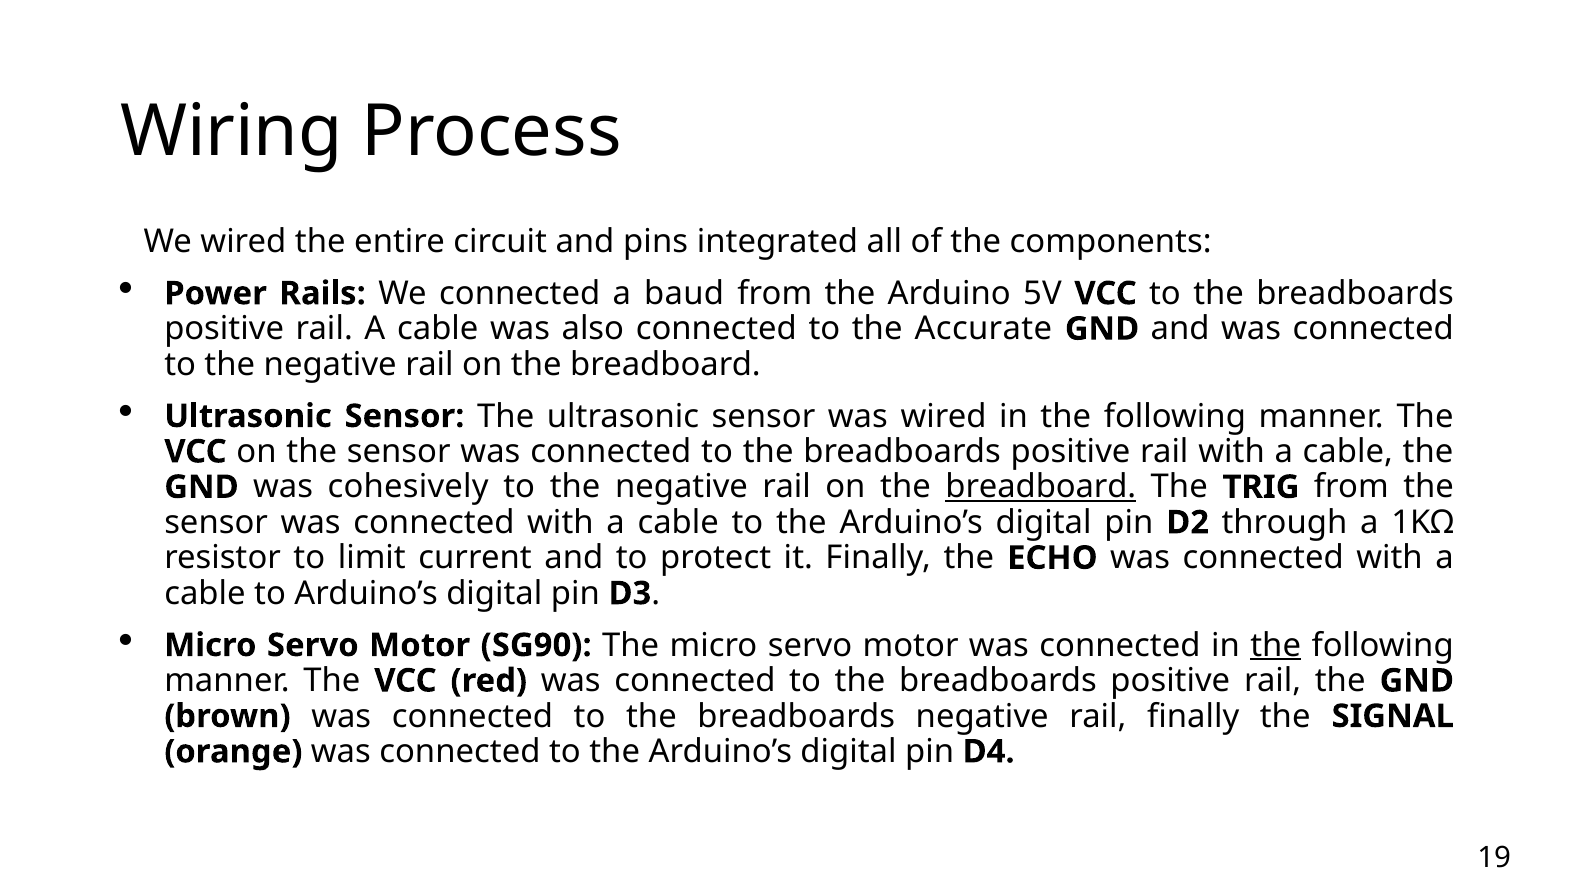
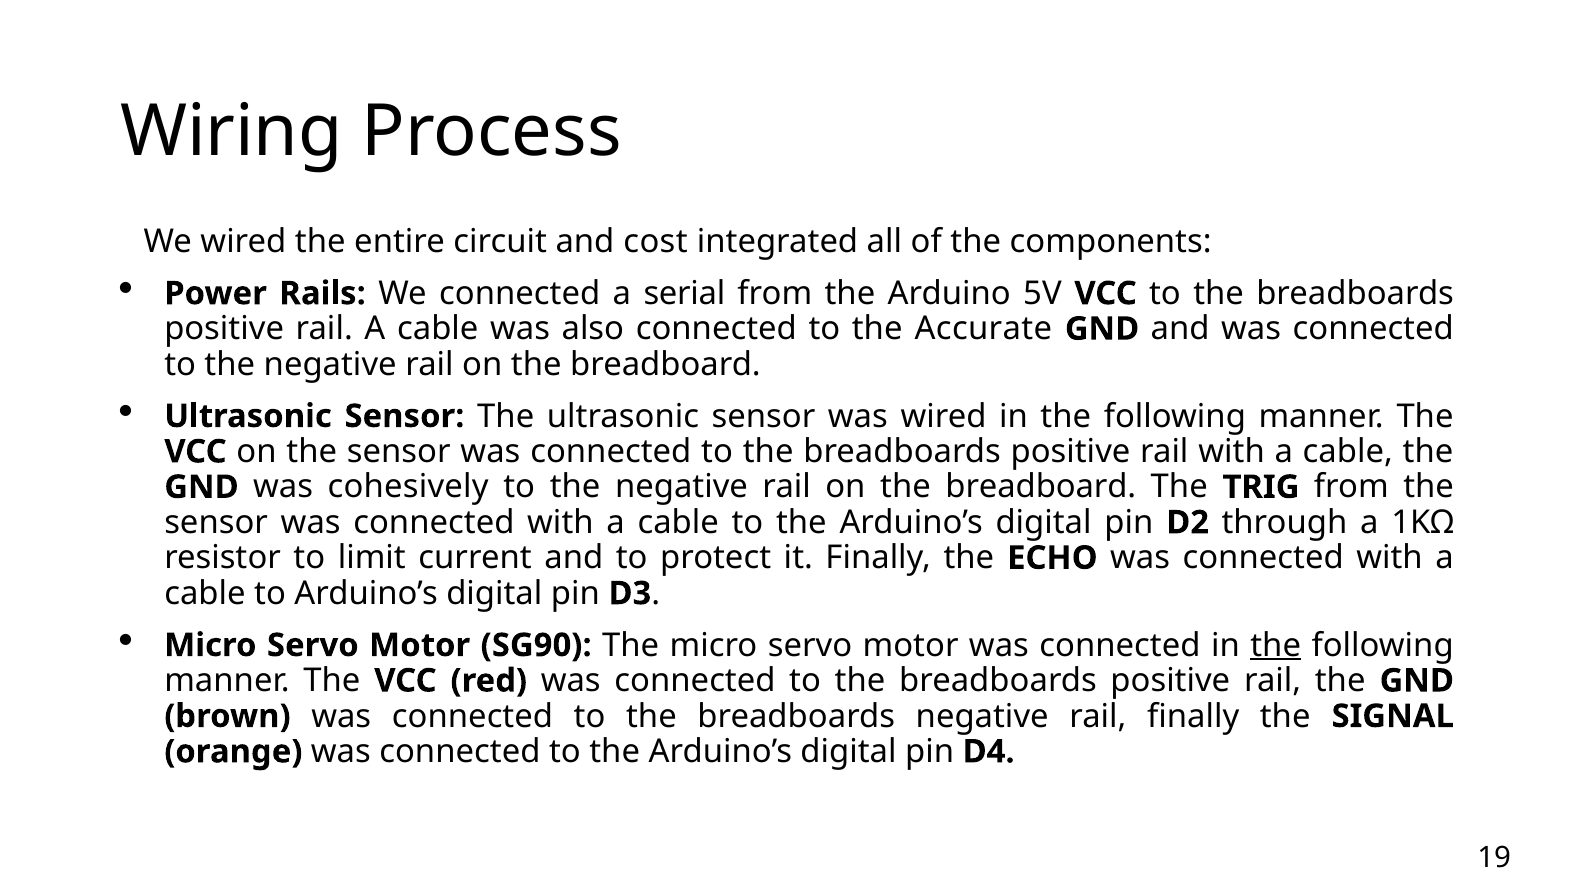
pins: pins -> cost (656, 242)
baud: baud -> serial (684, 294)
breadboard underline: present -> none (1041, 487)
